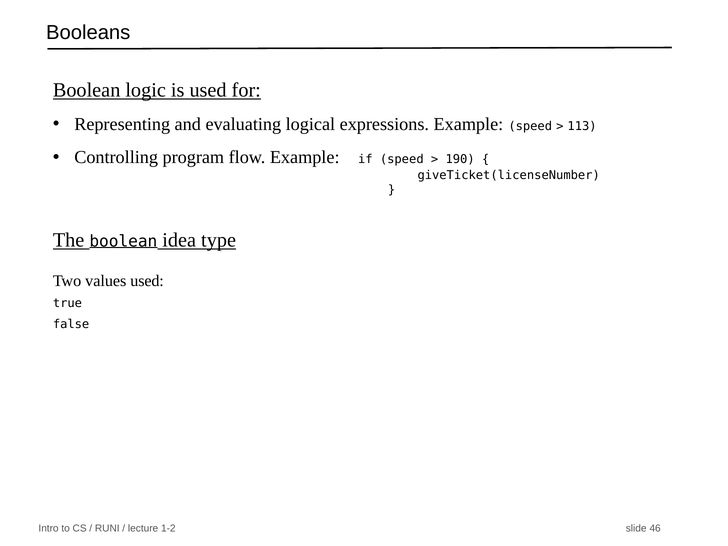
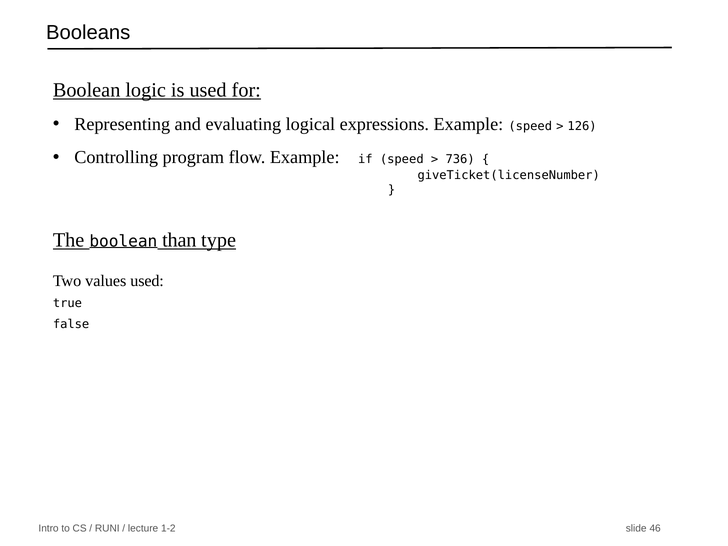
113: 113 -> 126 (582, 126)
190: 190 -> 736 (460, 159)
idea: idea -> than (179, 240)
